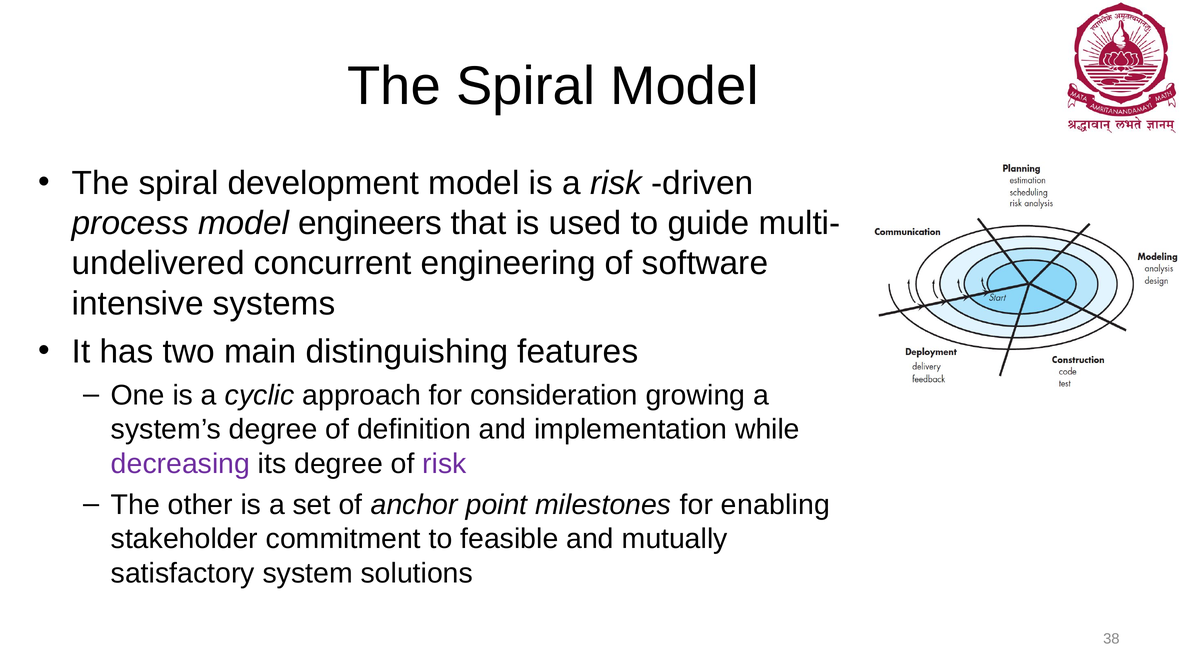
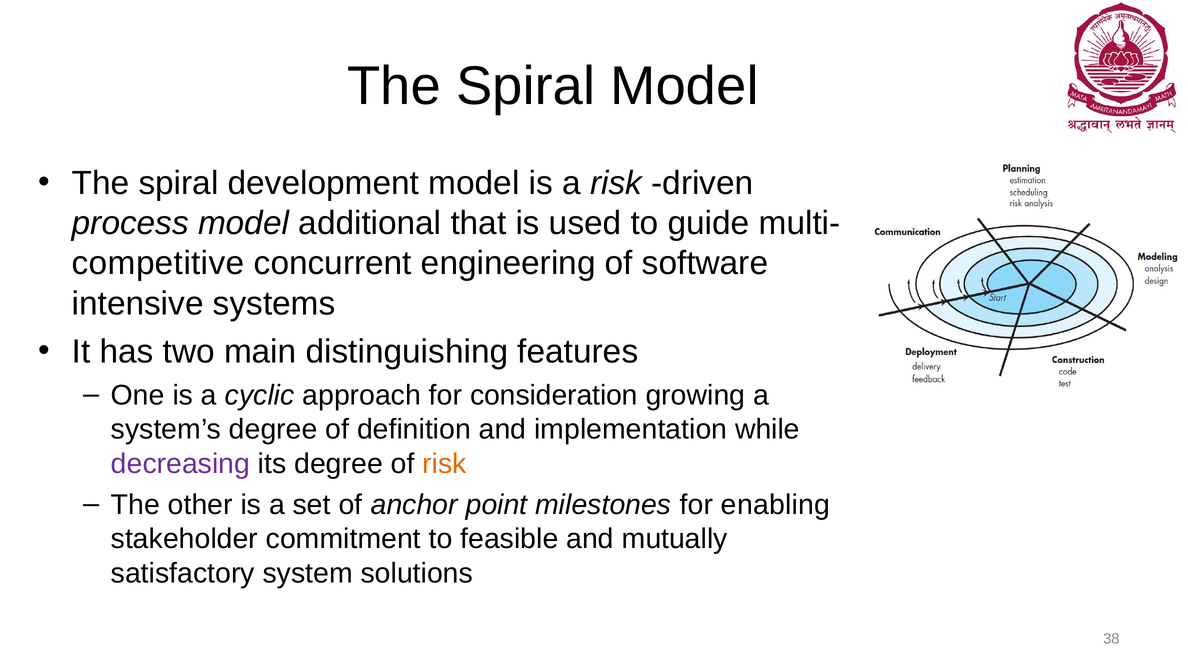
engineers: engineers -> additional (370, 223)
undelivered: undelivered -> competitive (158, 263)
risk colour: purple -> orange (445, 463)
